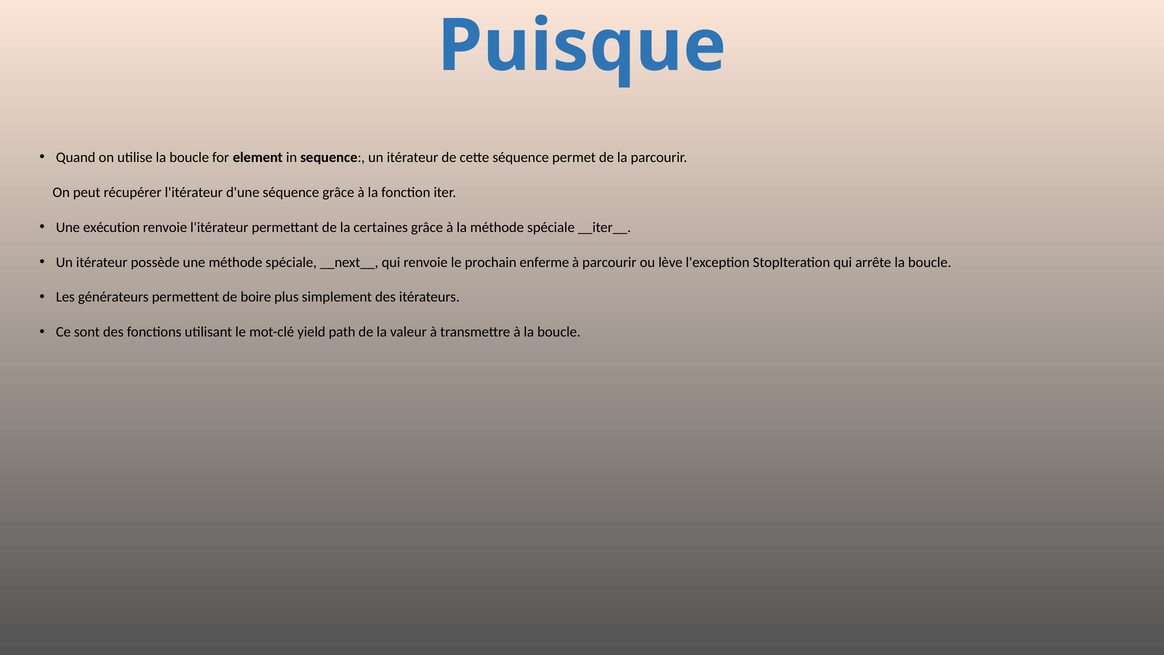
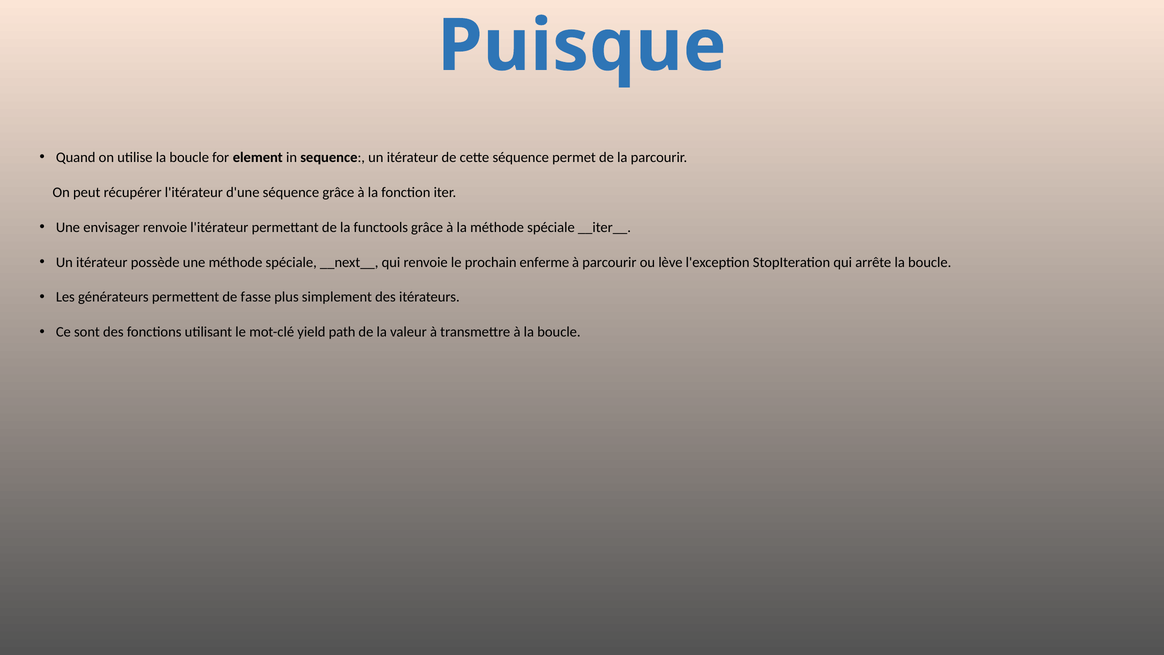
exécution: exécution -> envisager (112, 227)
certaines: certaines -> functools (381, 227)
boire: boire -> fasse (256, 297)
